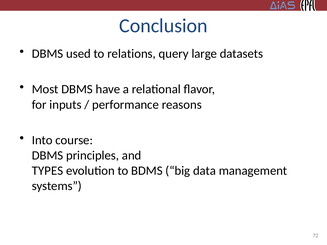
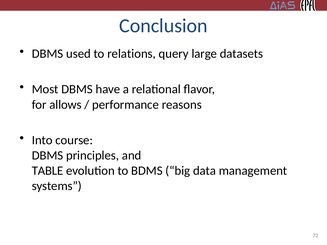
inputs: inputs -> allows (66, 105)
TYPES: TYPES -> TABLE (48, 171)
